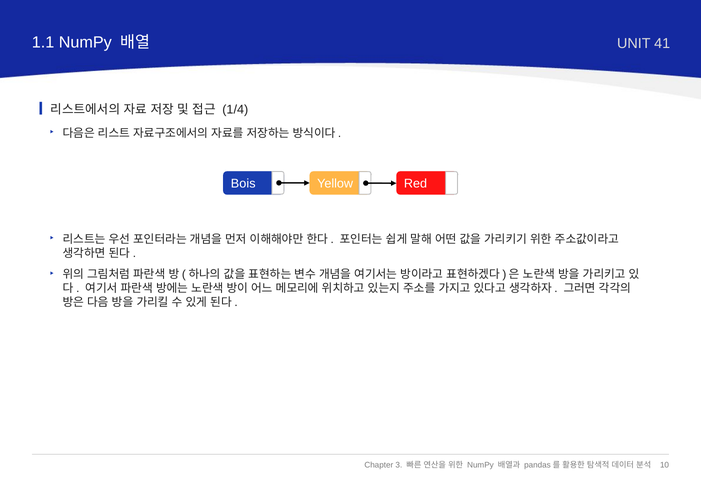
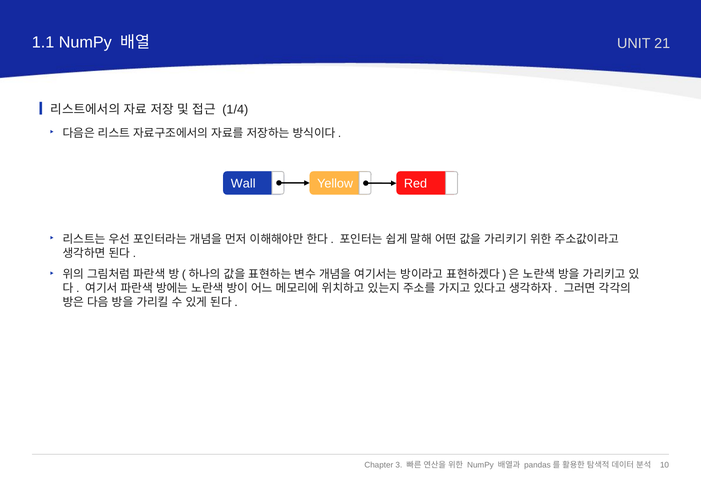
41: 41 -> 21 (662, 44)
Bois: Bois -> Wall (243, 184)
